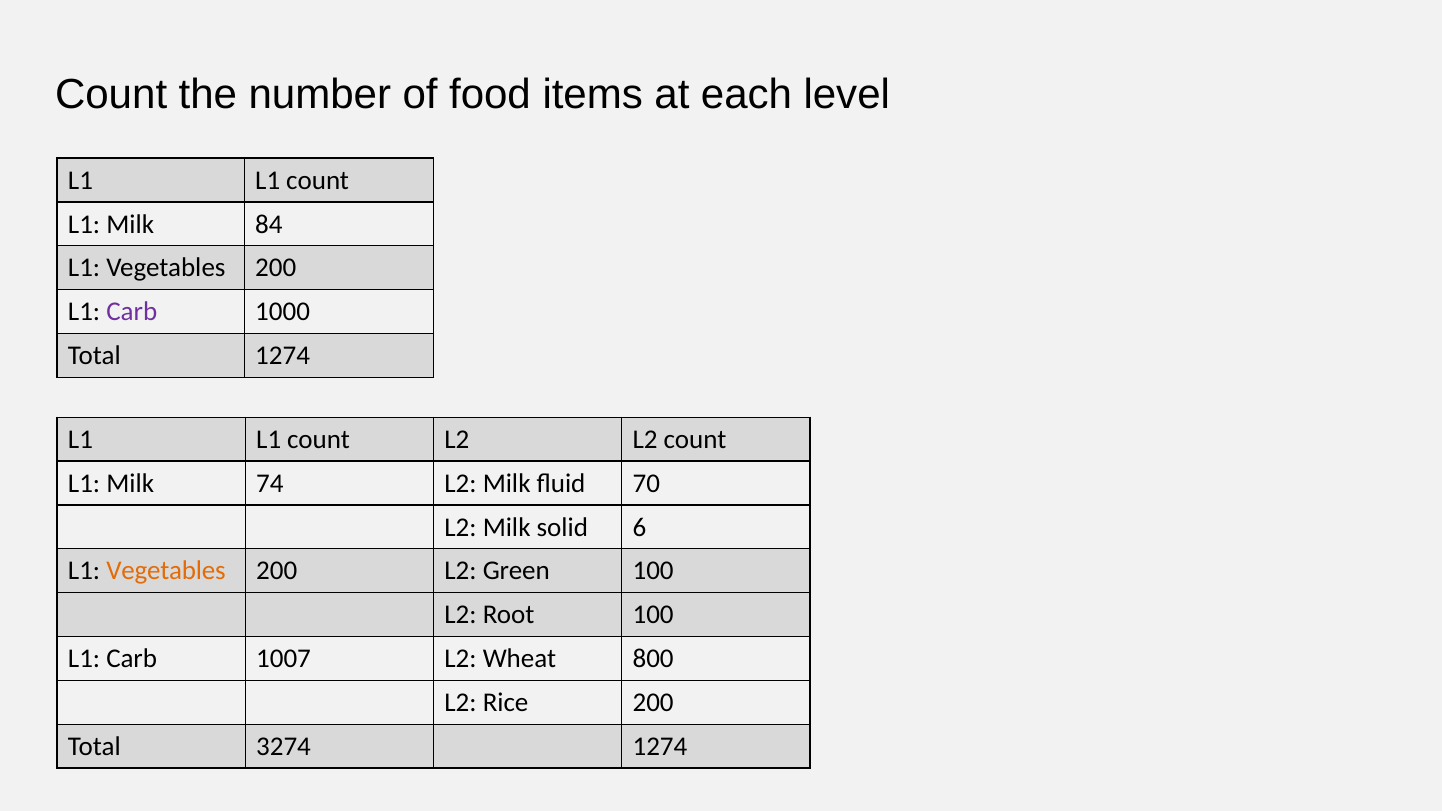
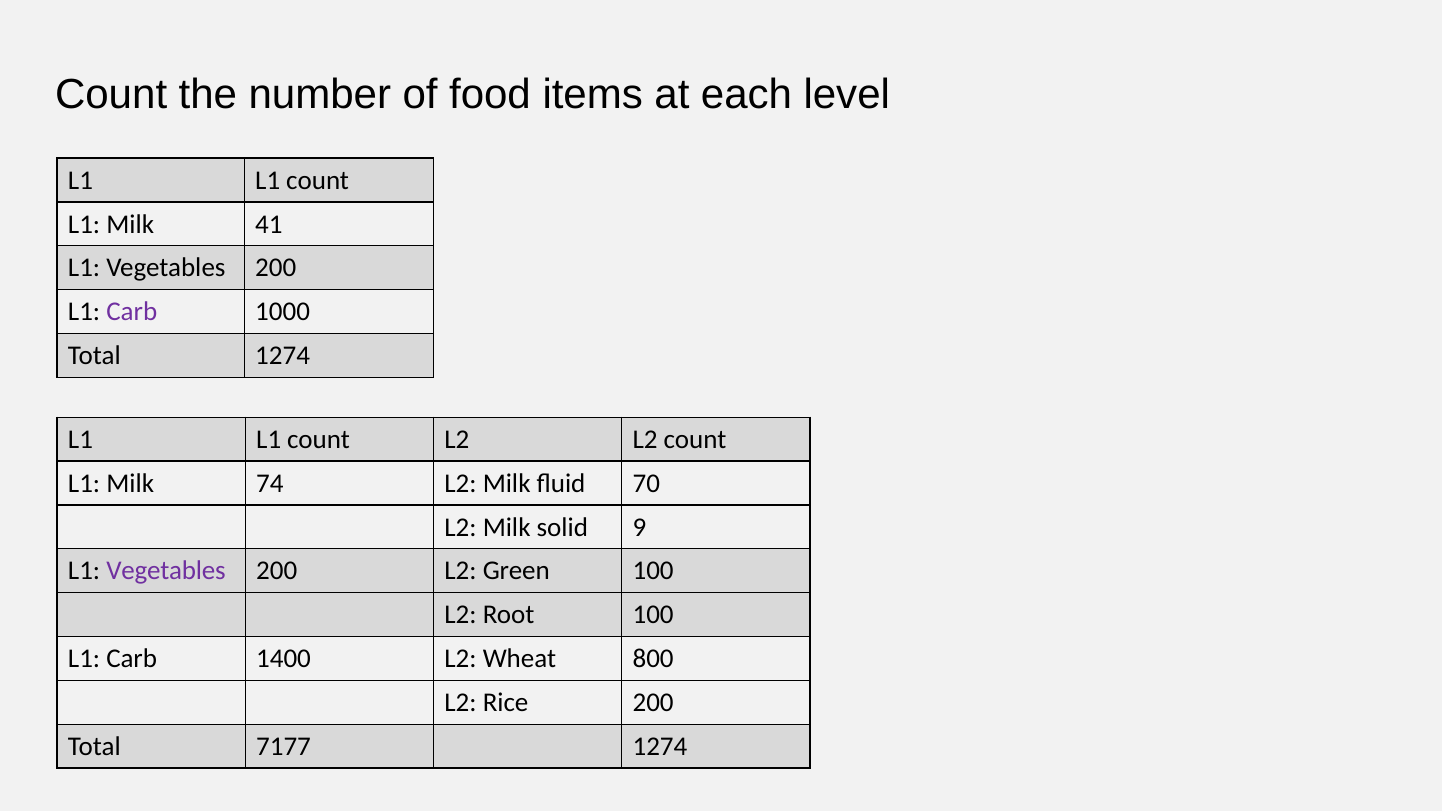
84: 84 -> 41 (269, 224)
6: 6 -> 9 (639, 527)
Vegetables colour: orange -> purple (166, 571)
1007: 1007 -> 1400 (284, 659)
3274: 3274 -> 7177 (284, 747)
